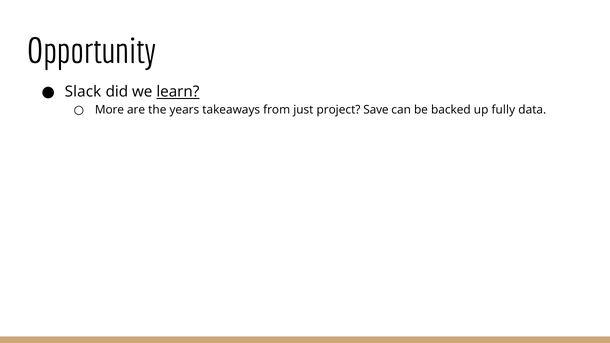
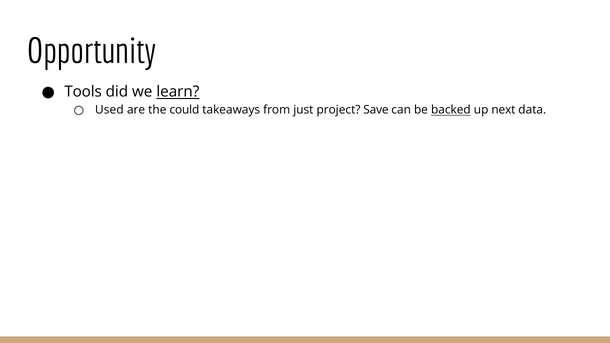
Slack: Slack -> Tools (83, 92)
More: More -> Used (109, 110)
years: years -> could (184, 110)
backed underline: none -> present (451, 110)
fully: fully -> next (503, 110)
